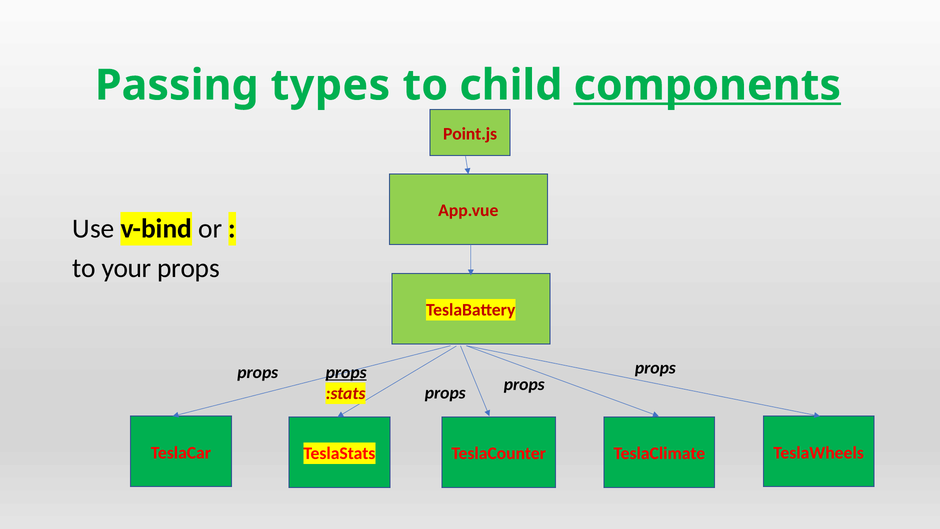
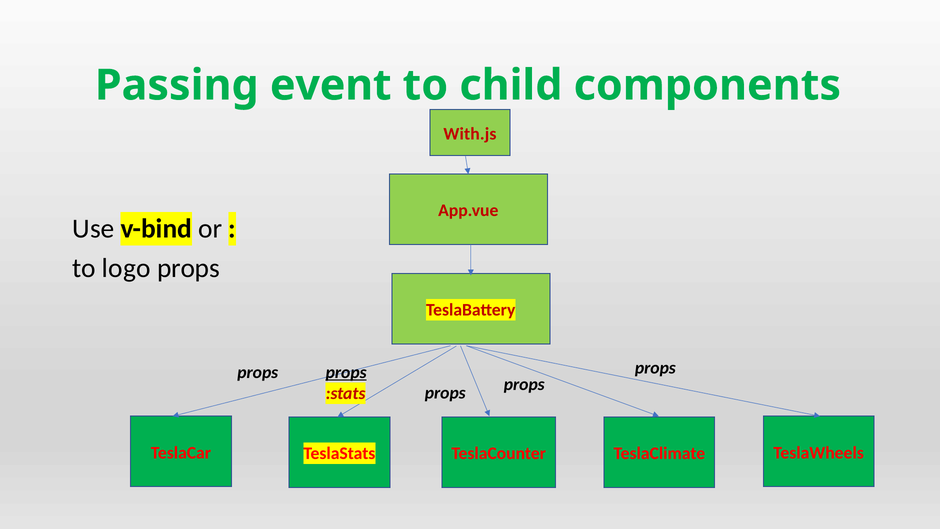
types: types -> event (331, 85)
components underline: present -> none (707, 85)
Point.js: Point.js -> With.js (470, 134)
your: your -> logo (126, 268)
